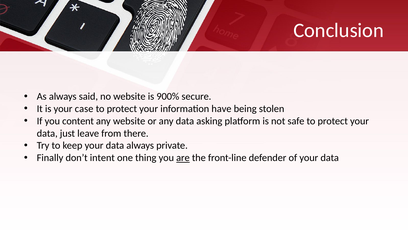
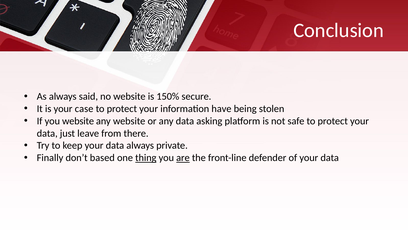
900%: 900% -> 150% (168, 96)
you content: content -> website (78, 121)
intent: intent -> based (102, 158)
thing underline: none -> present (146, 158)
